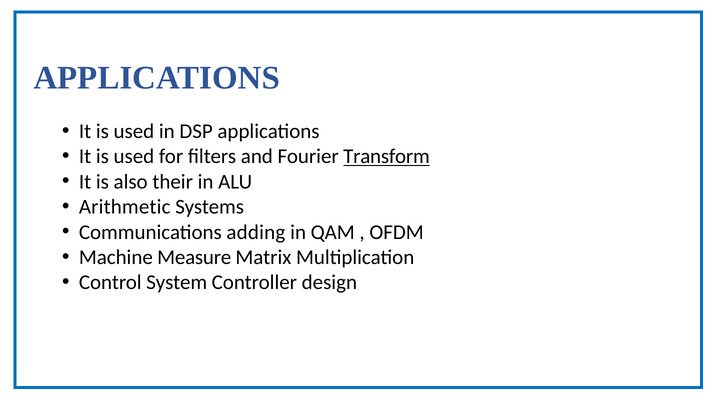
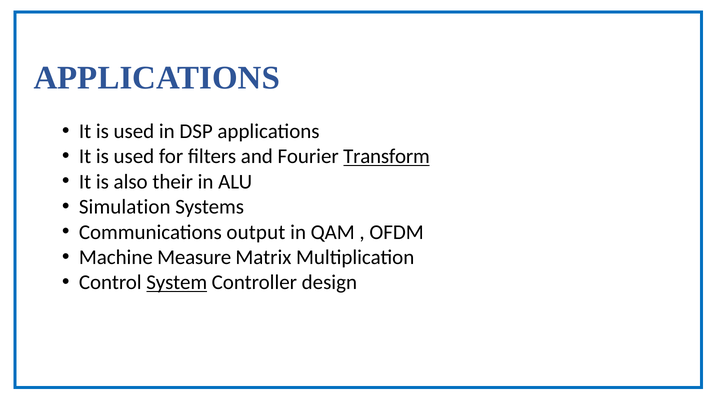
Arithmetic: Arithmetic -> Simulation (125, 207)
adding: adding -> output (256, 232)
System underline: none -> present (177, 282)
